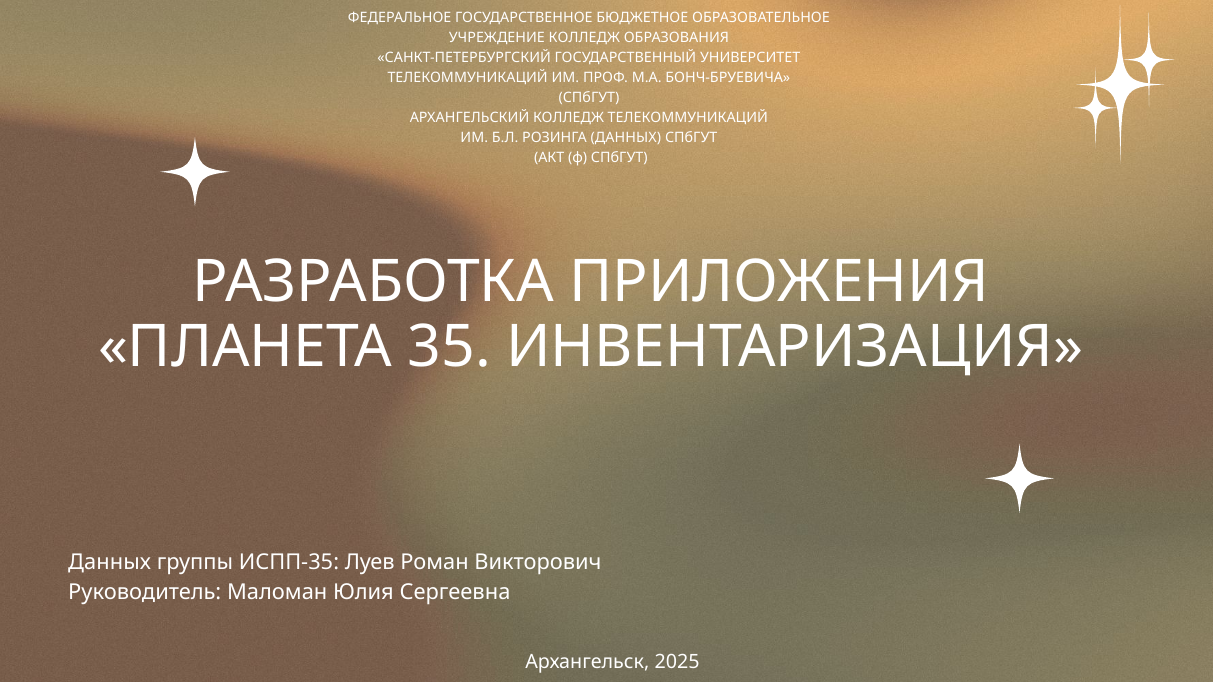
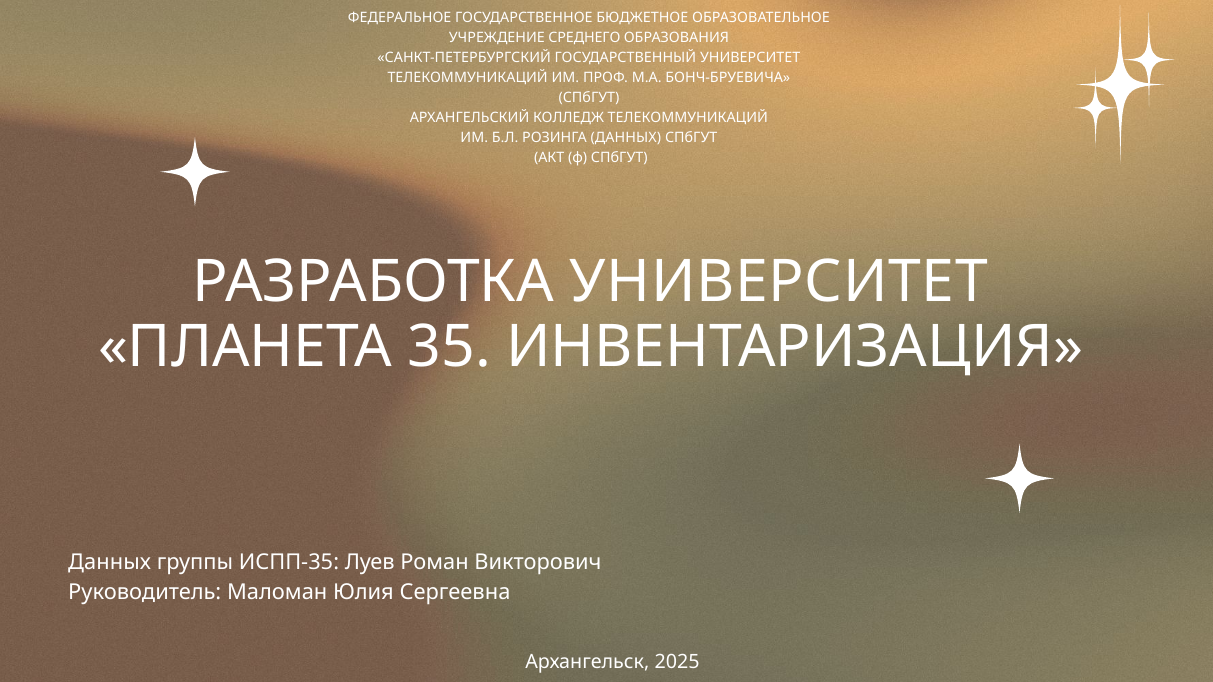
УЧРЕЖДЕНИЕ КОЛЛЕДЖ: КОЛЛЕДЖ -> СРЕДНЕГО (584, 38)
РАЗРАБОТКА ПРИЛОЖЕНИЯ: ПРИЛОЖЕНИЯ -> УНИВЕРСИТЕТ (779, 283)
